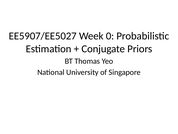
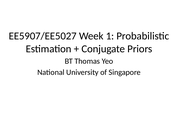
0: 0 -> 1 (110, 36)
